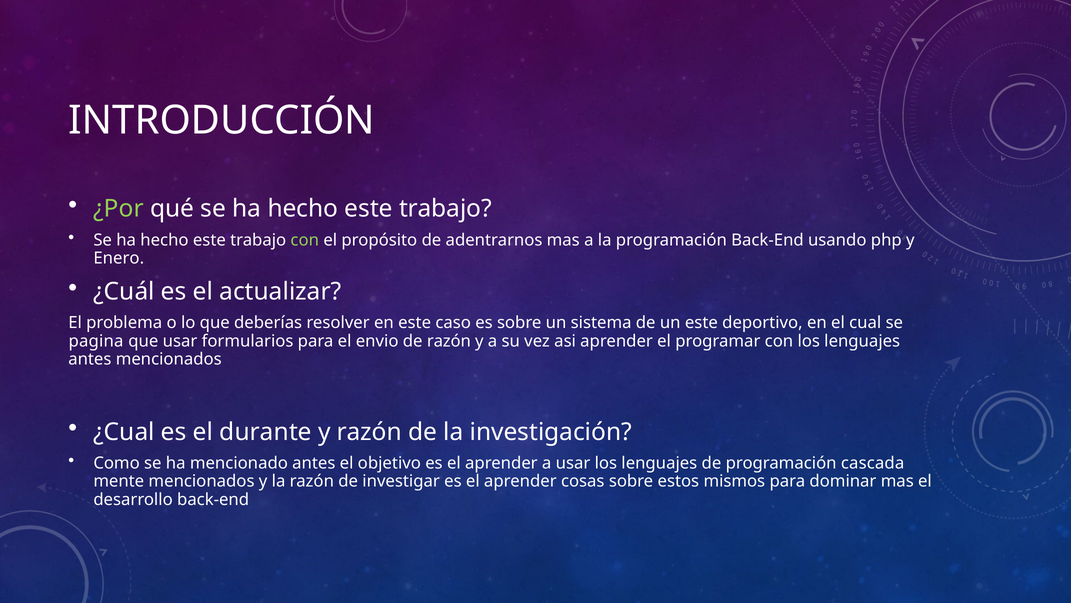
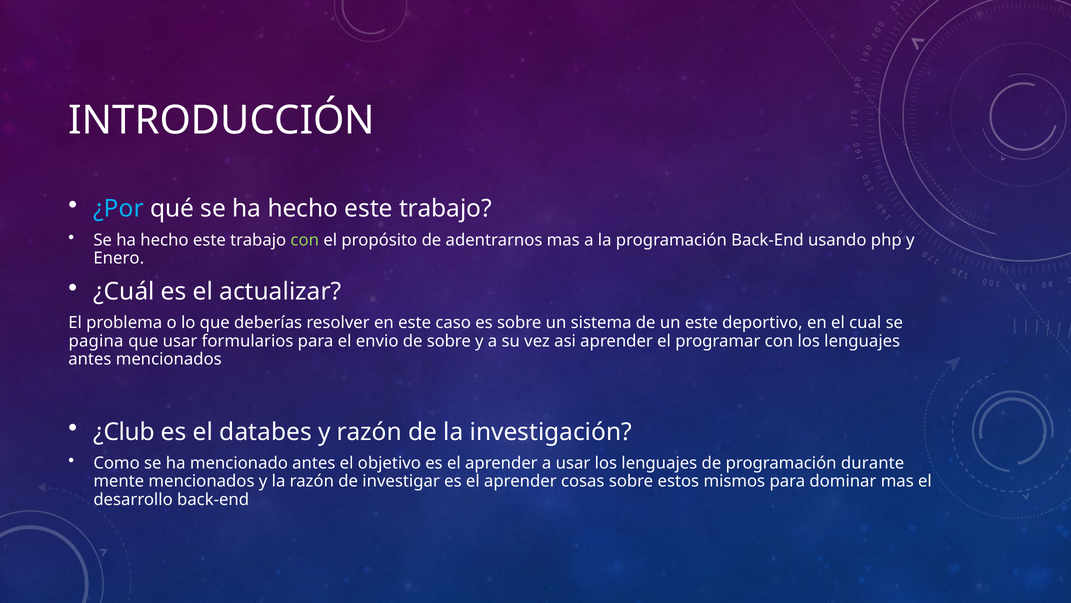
¿Por colour: light green -> light blue (119, 209)
de razón: razón -> sobre (449, 341)
¿Cual: ¿Cual -> ¿Club (124, 432)
durante: durante -> databes (266, 432)
cascada: cascada -> durante (873, 463)
